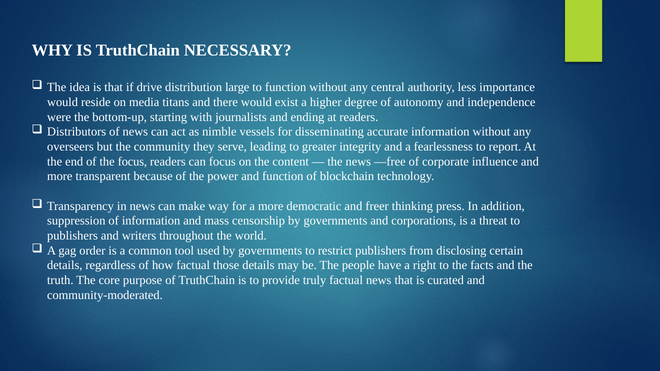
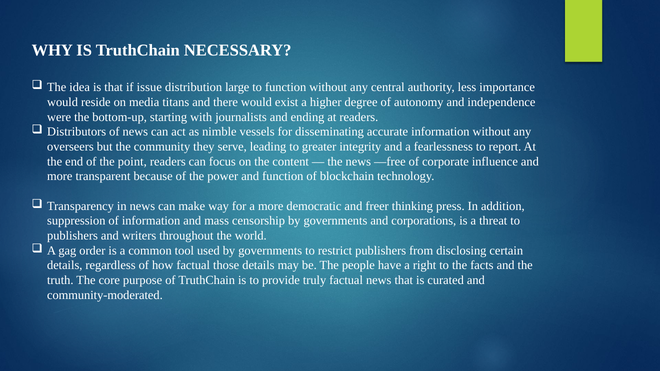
drive: drive -> issue (149, 87)
the focus: focus -> point (132, 162)
